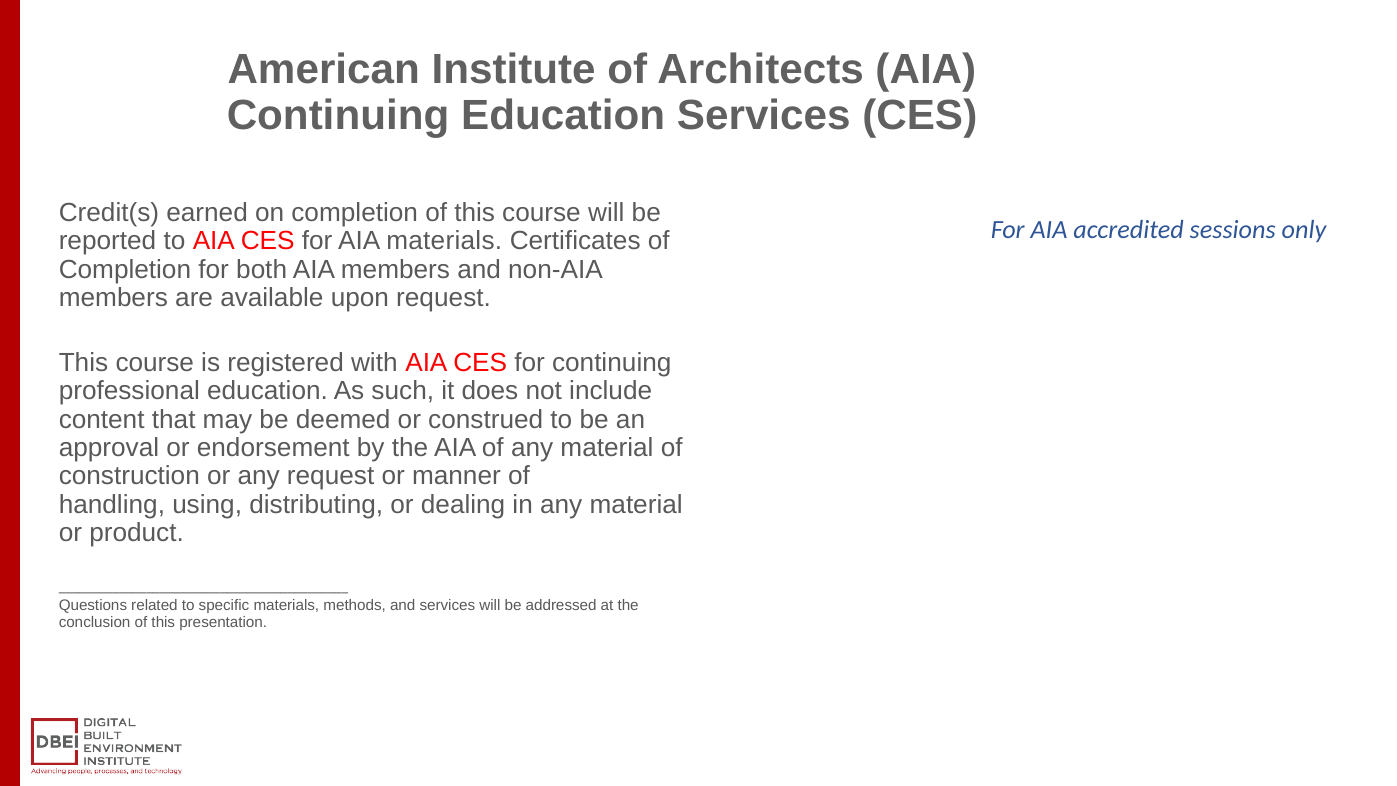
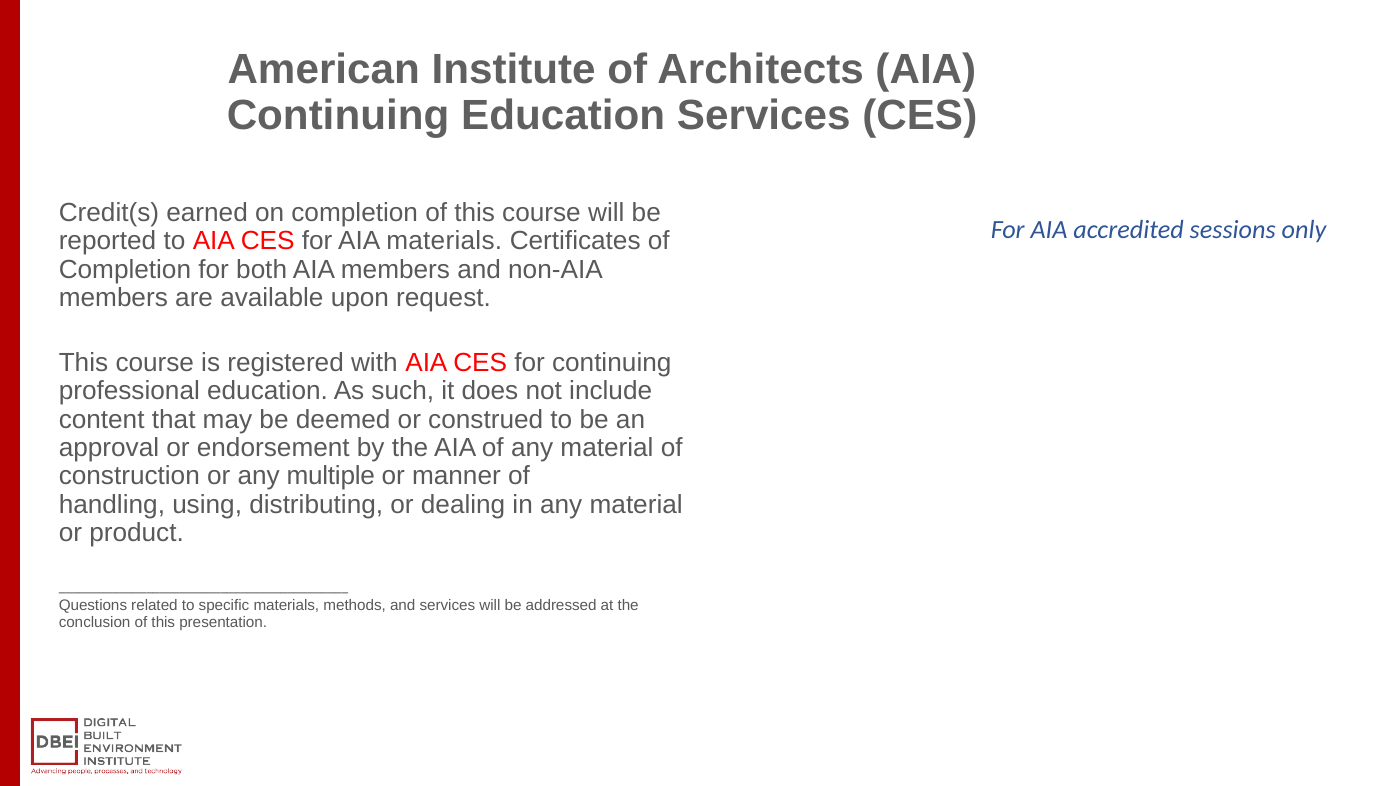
any request: request -> multiple (331, 476)
